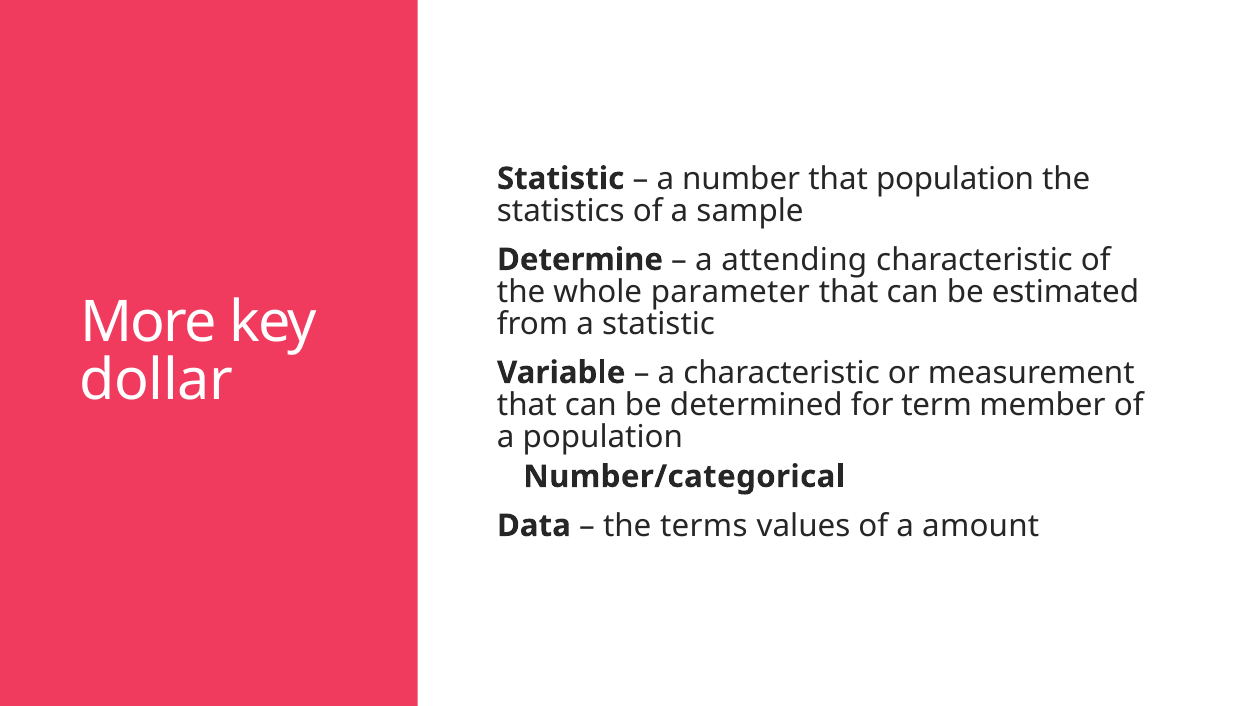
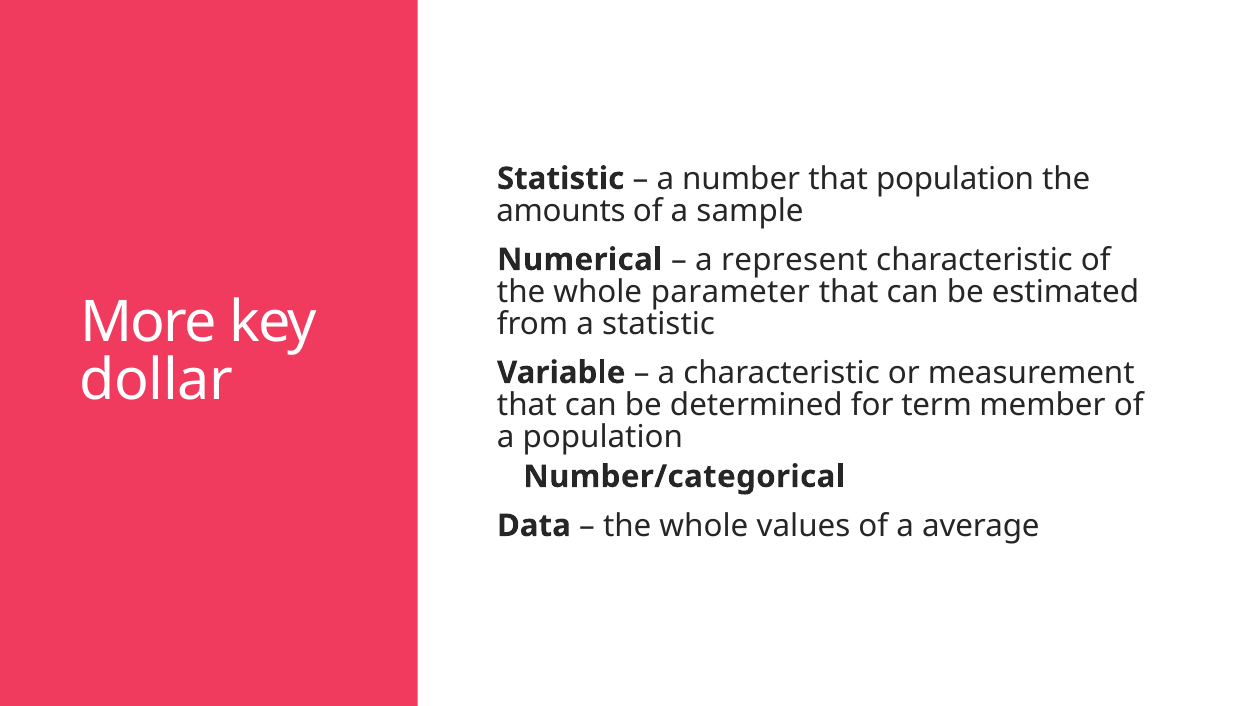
statistics: statistics -> amounts (561, 211)
Determine: Determine -> Numerical (580, 260)
attending: attending -> represent (794, 260)
terms: terms -> whole (704, 526)
amount: amount -> average (981, 526)
